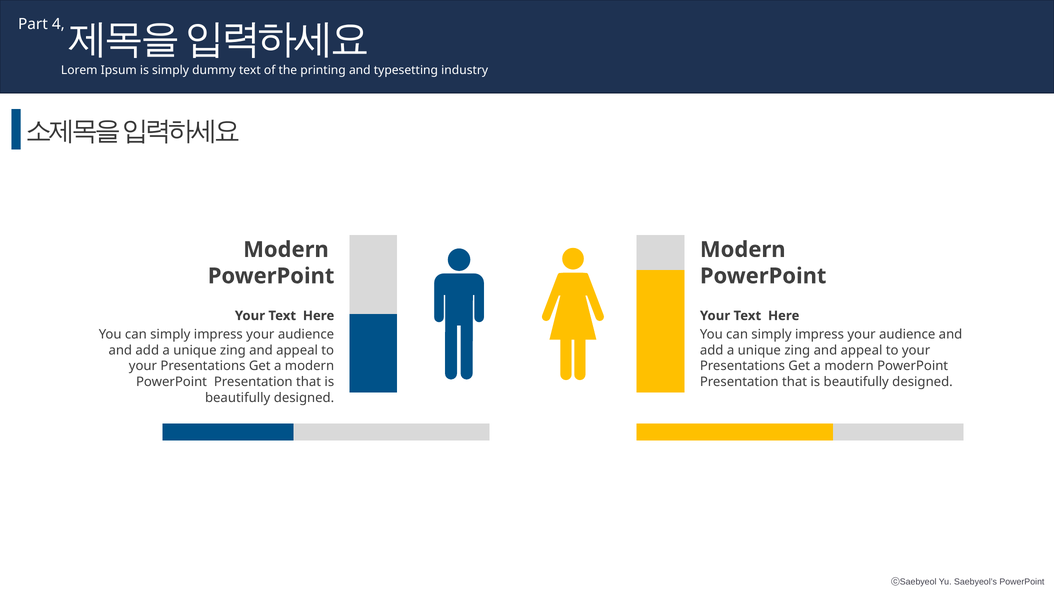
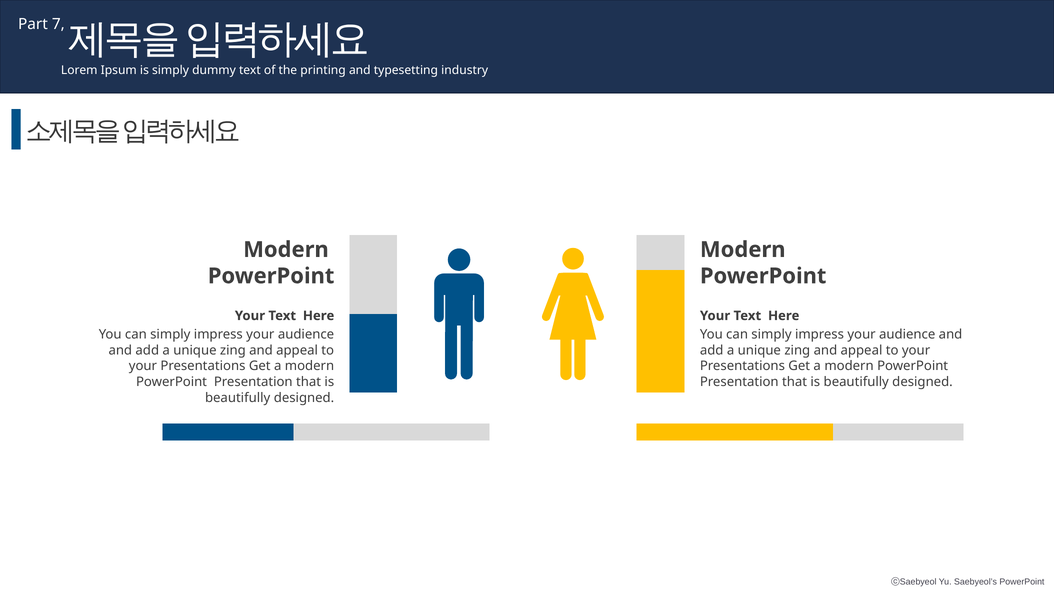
4: 4 -> 7 (58, 24)
